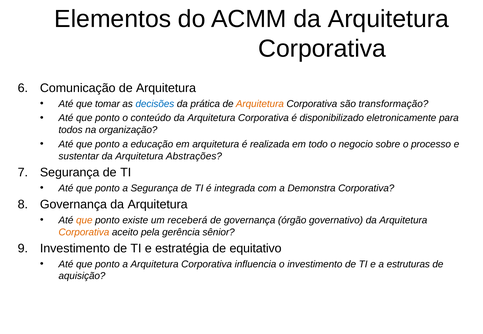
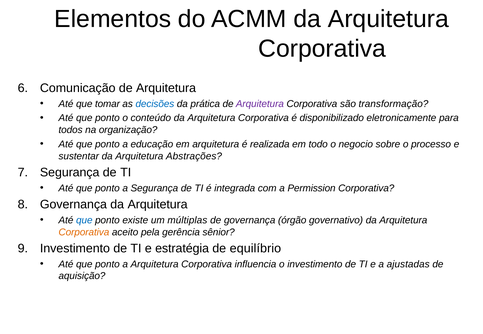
Arquitetura colour: orange -> purple (260, 104)
Demonstra: Demonstra -> Permission (312, 188)
que colour: orange -> blue (84, 220)
receberá: receberá -> múltiplas (187, 220)
equitativo: equitativo -> equilíbrio (255, 249)
estruturas: estruturas -> ajustadas (408, 264)
